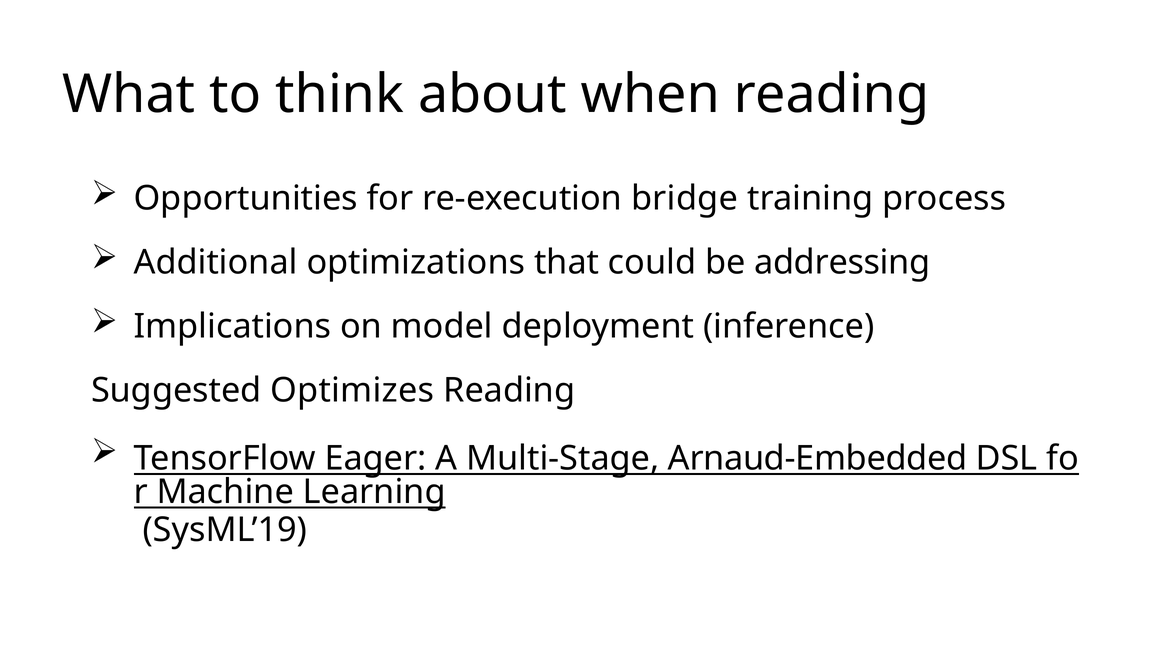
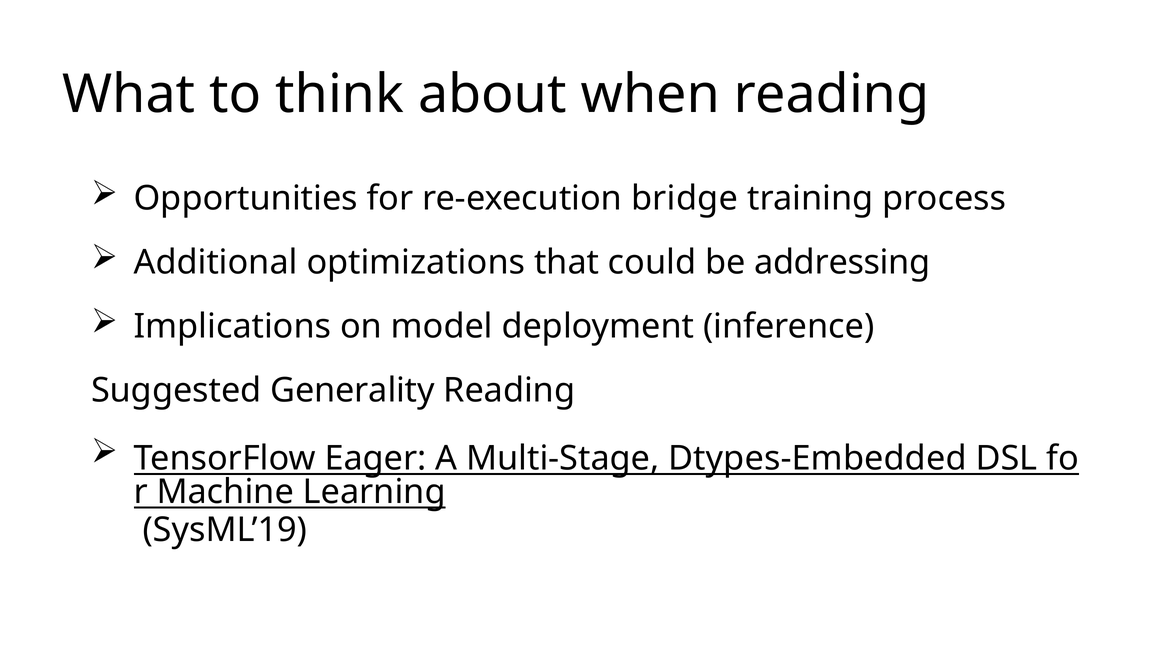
Optimizes: Optimizes -> Generality (352, 391)
Arnaud-Embedded: Arnaud-Embedded -> Dtypes-Embedded (817, 459)
